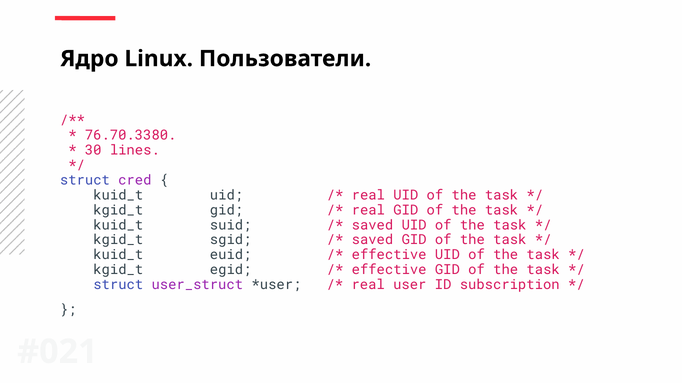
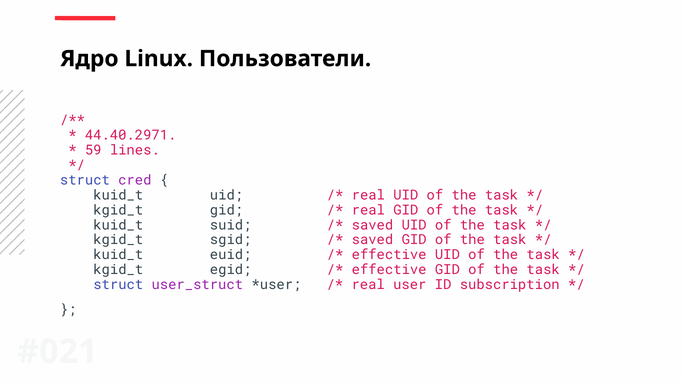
76.70.3380: 76.70.3380 -> 44.40.2971 (131, 136)
30: 30 -> 59 (93, 151)
